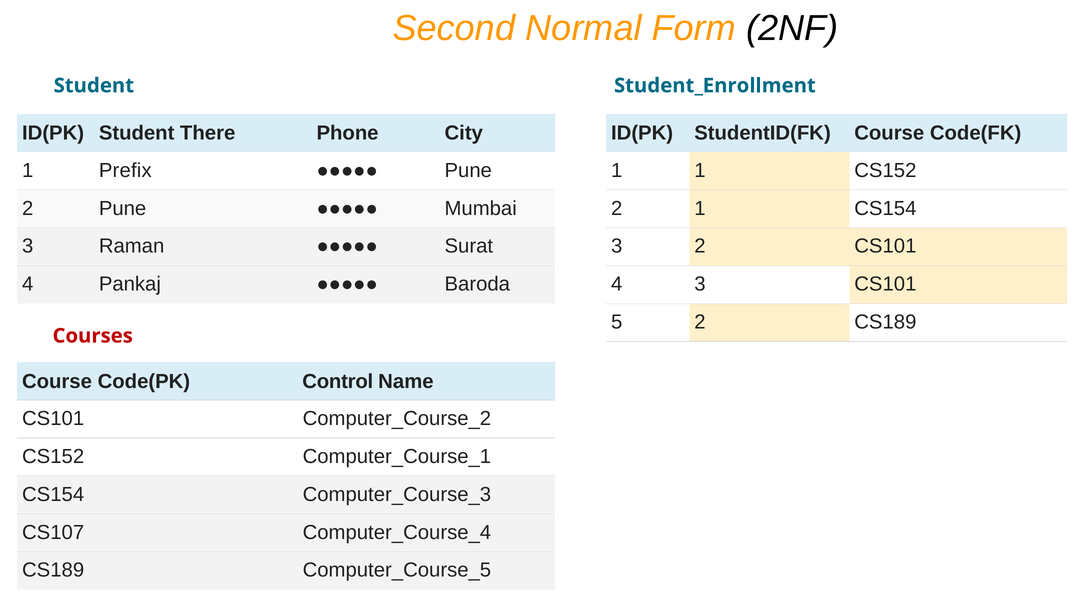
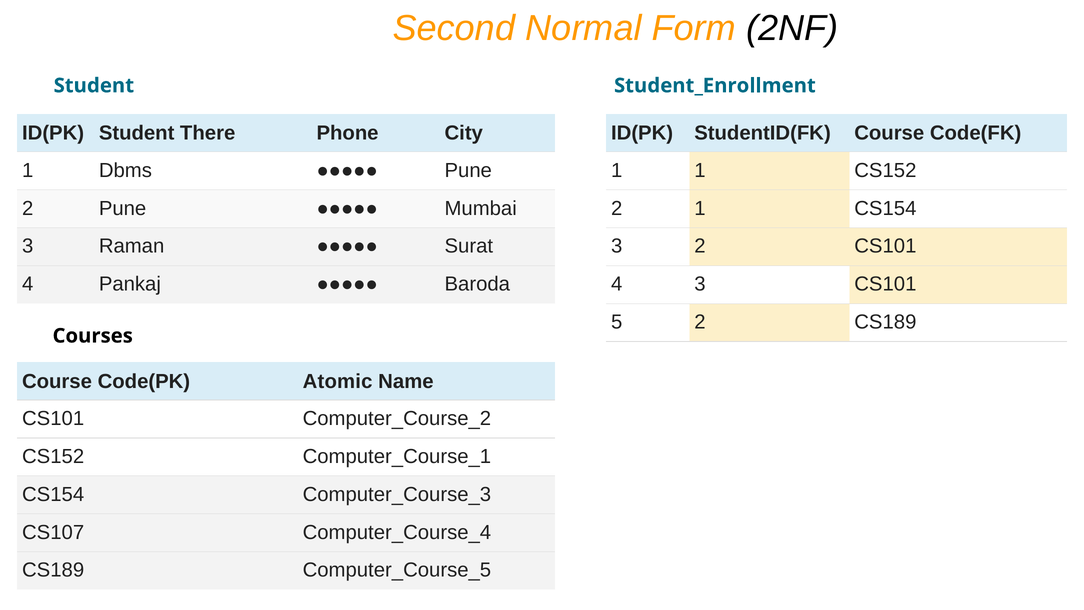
Prefix: Prefix -> Dbms (125, 170)
Courses colour: red -> black (93, 336)
Control: Control -> Atomic (338, 381)
